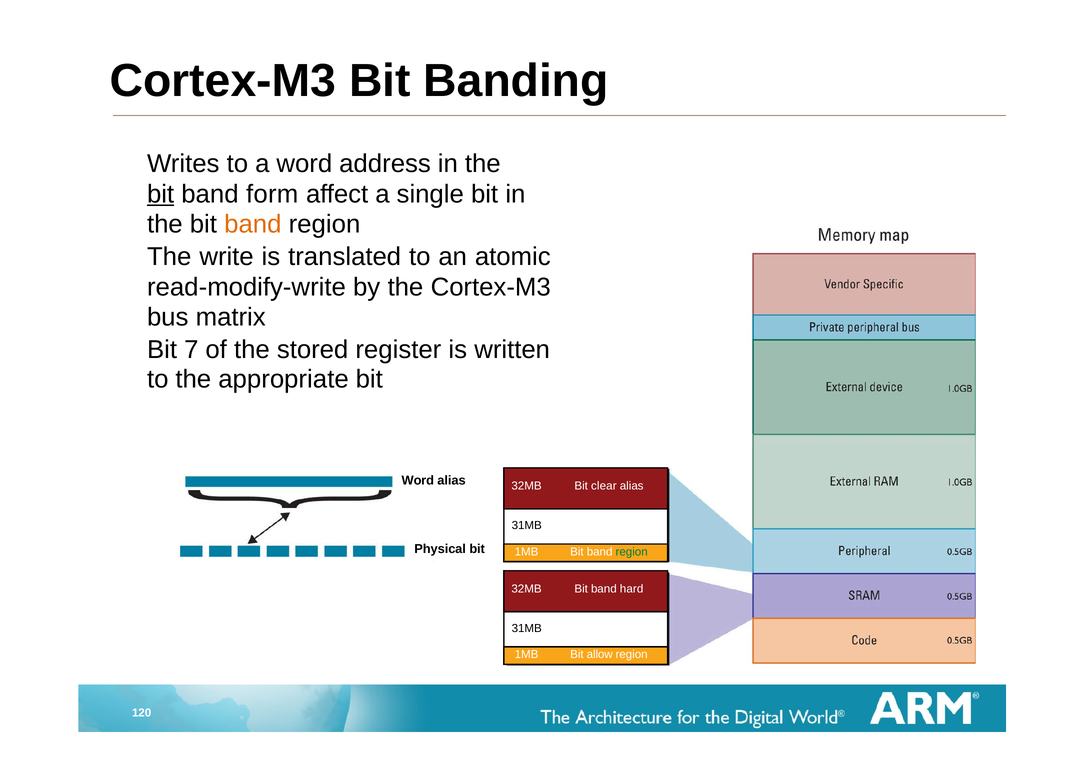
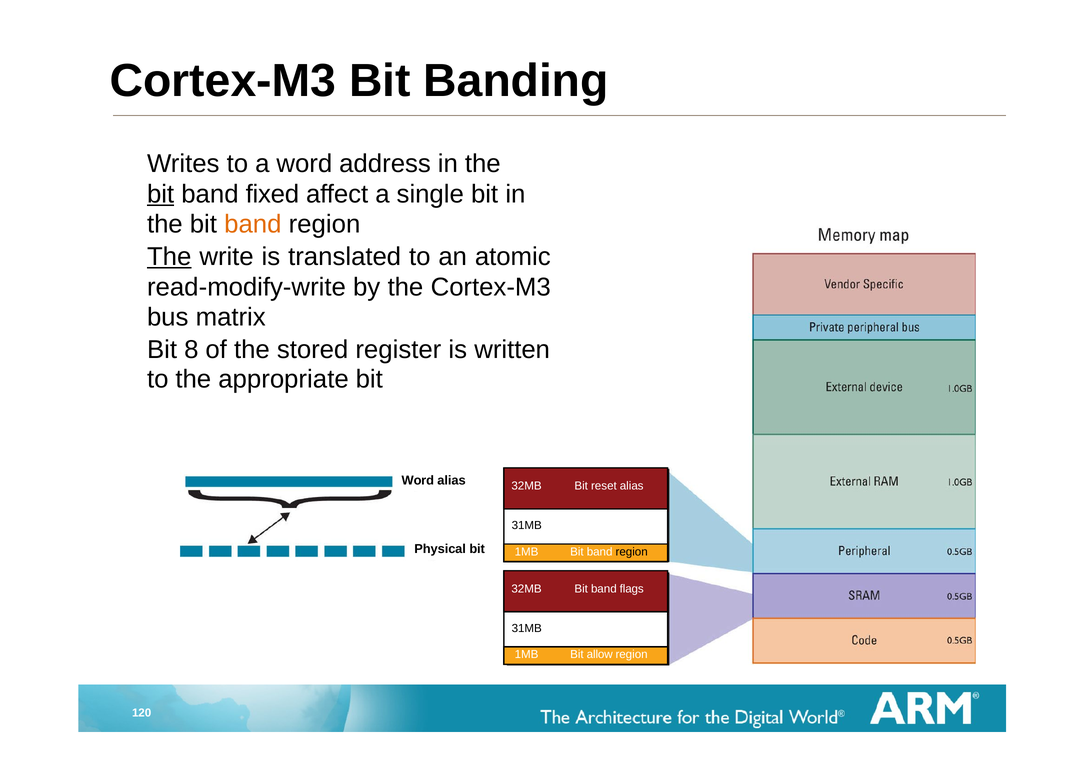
form: form -> fixed (272, 194)
The underline: none -> present (169, 257)
7: 7 -> 8 (191, 350)
clear: clear -> reset (604, 486)
region colour: green -> black (632, 552)
hard: hard -> flags (632, 589)
